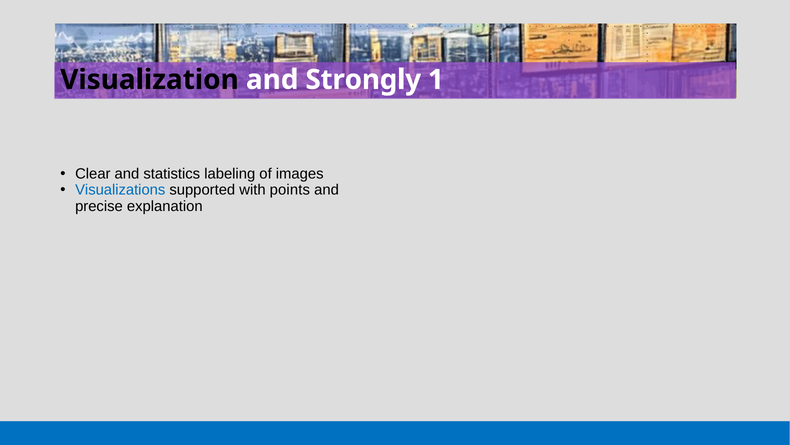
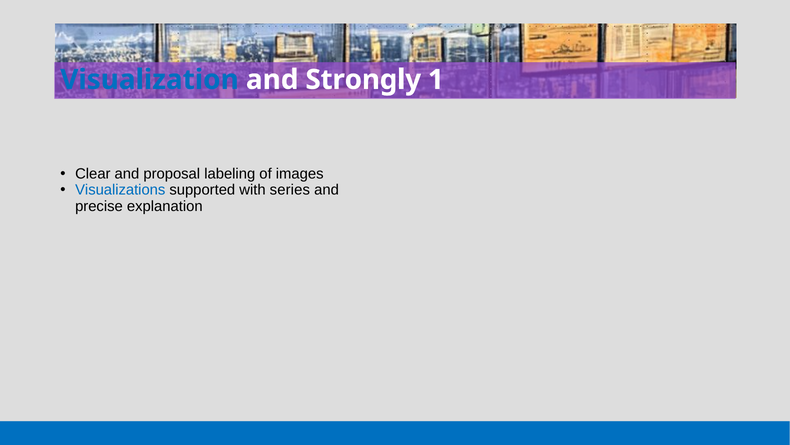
Visualization colour: black -> blue (149, 80)
statistics: statistics -> proposal (172, 174)
points: points -> series (290, 190)
